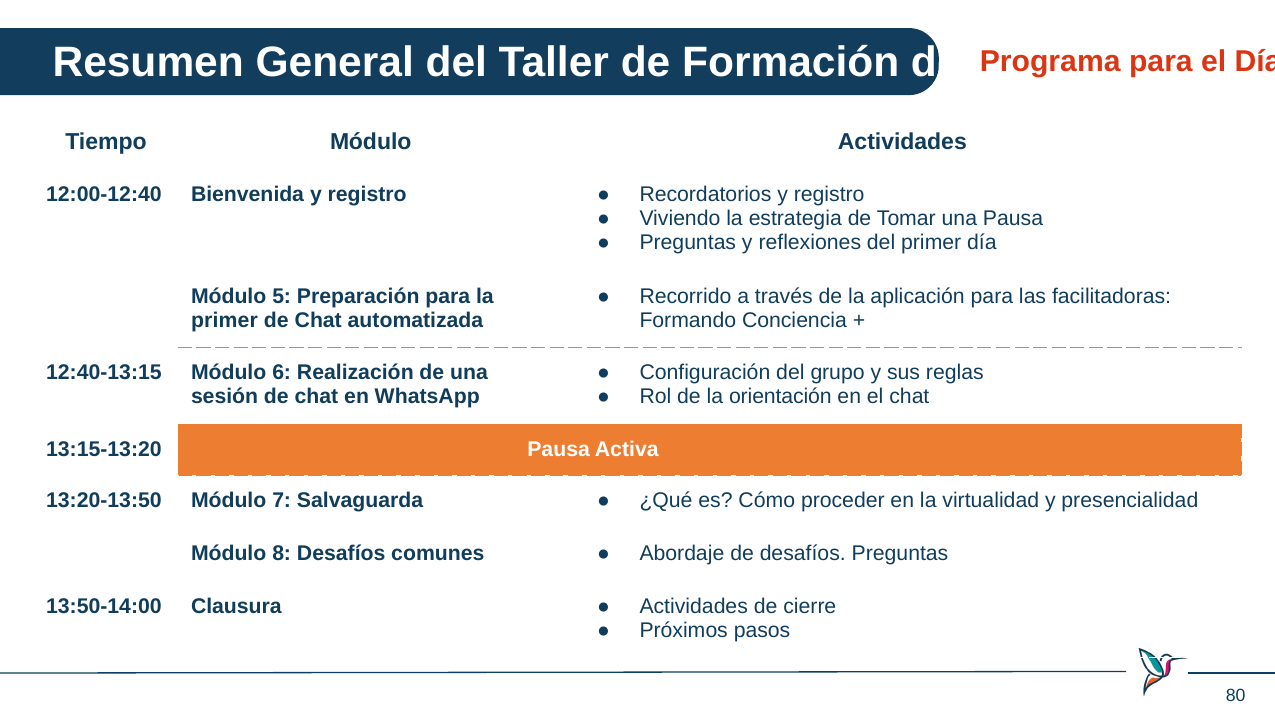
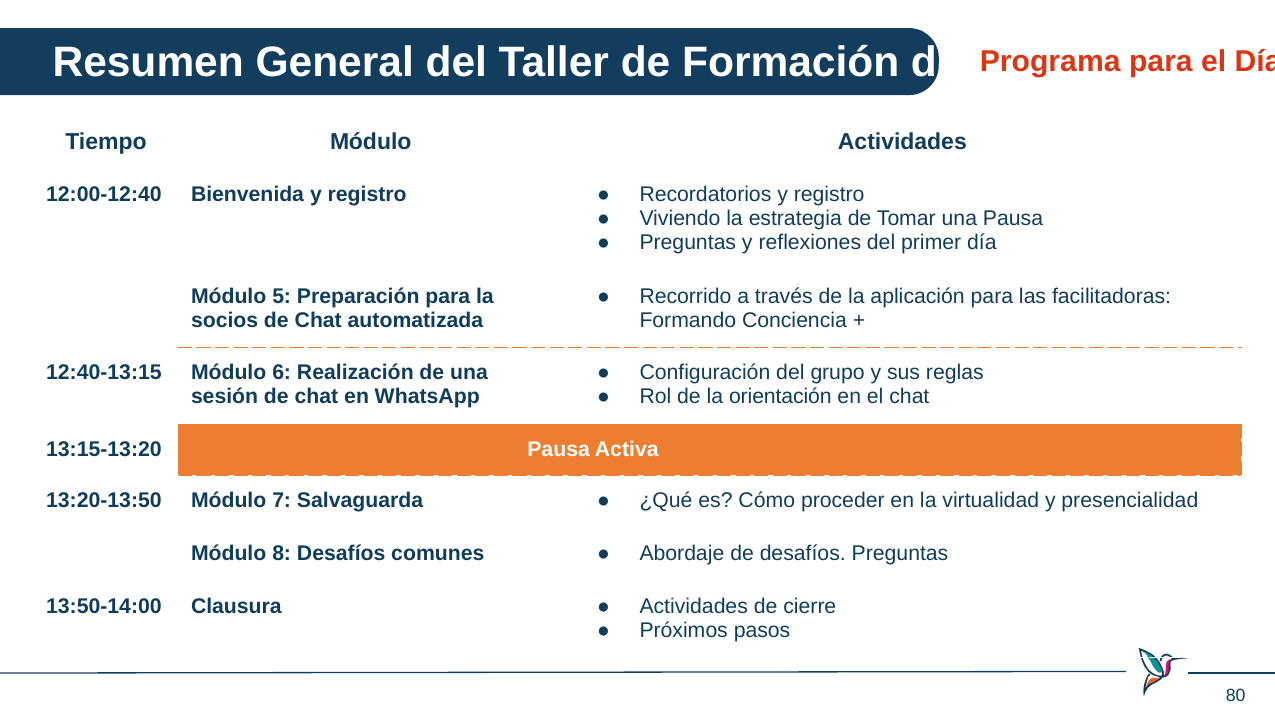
primer: primer -> socios (225, 320)
